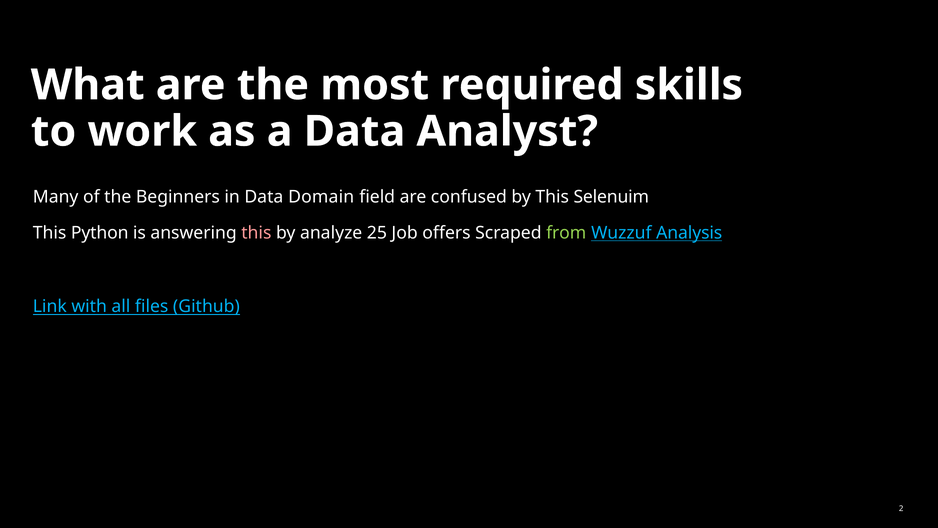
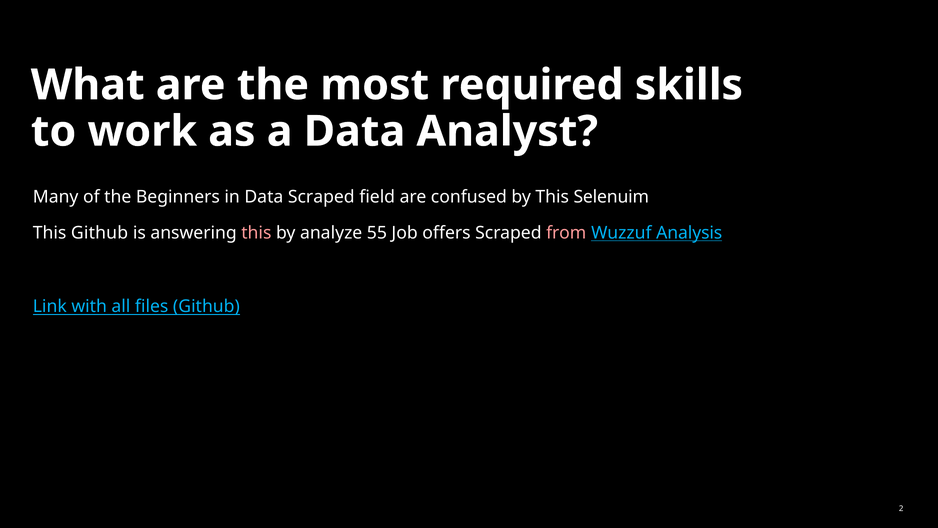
Data Domain: Domain -> Scraped (321, 197)
This Python: Python -> Github (100, 233)
25: 25 -> 55 (377, 233)
from colour: light green -> pink (566, 233)
